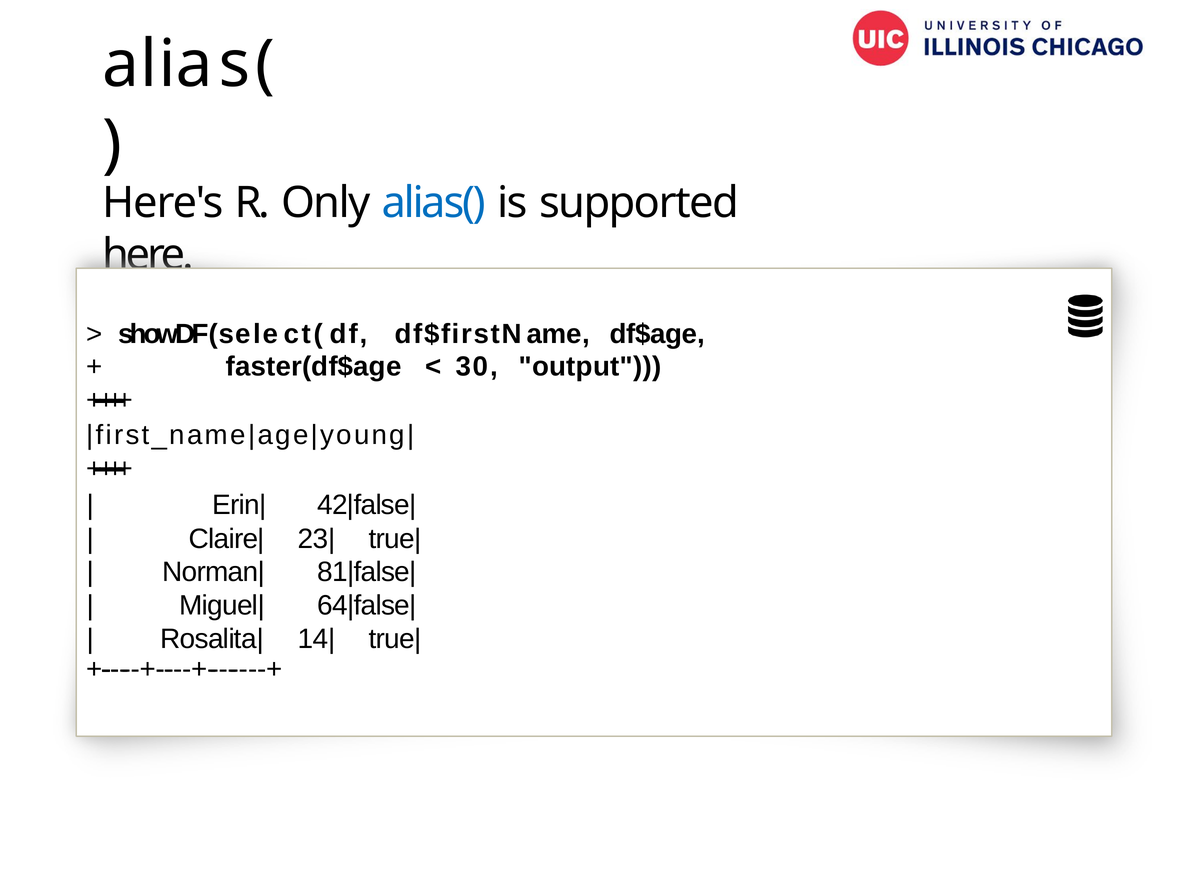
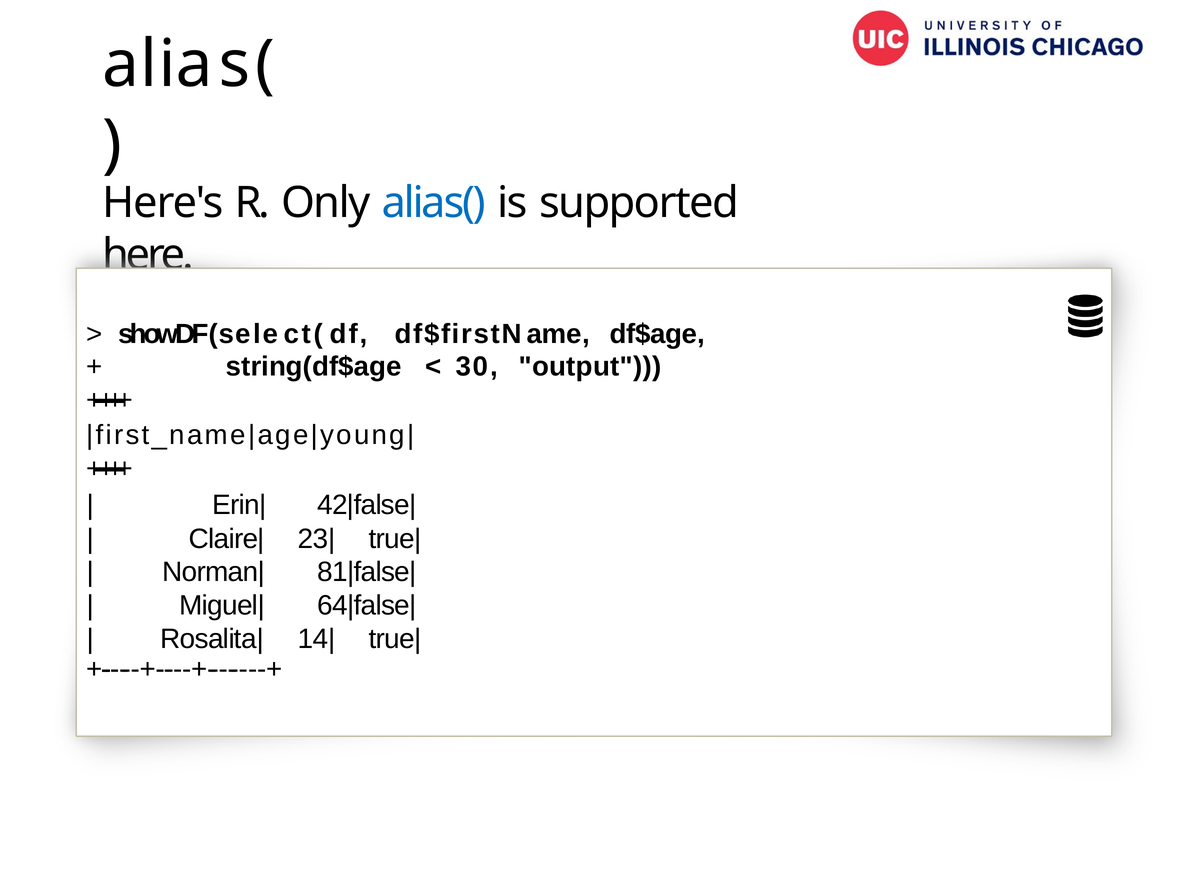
faster(df$age: faster(df$age -> string(df$age (314, 367)
